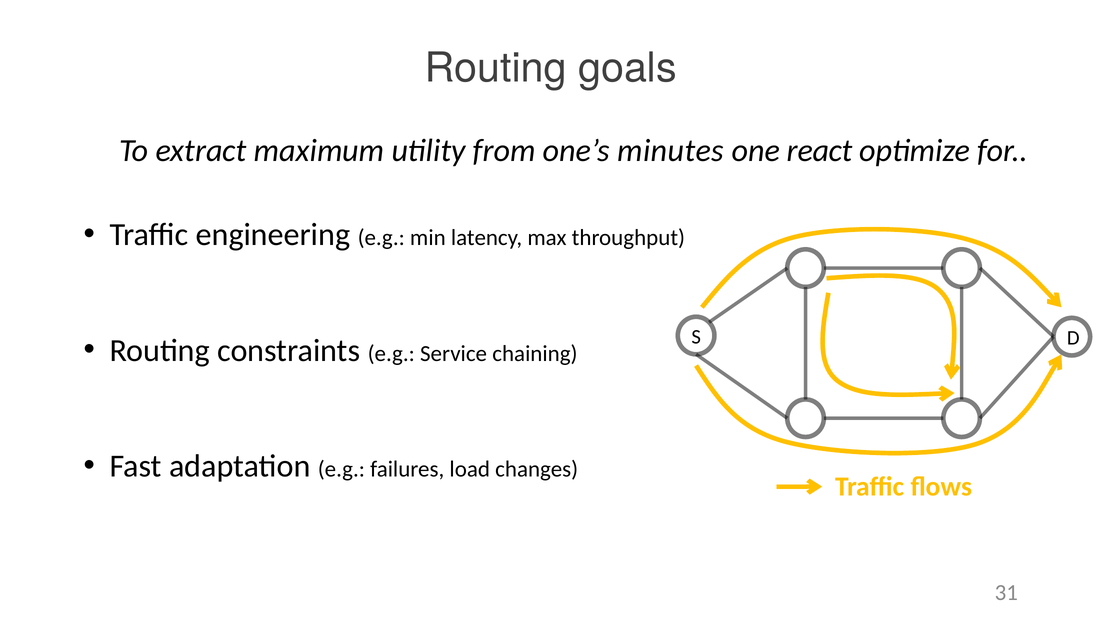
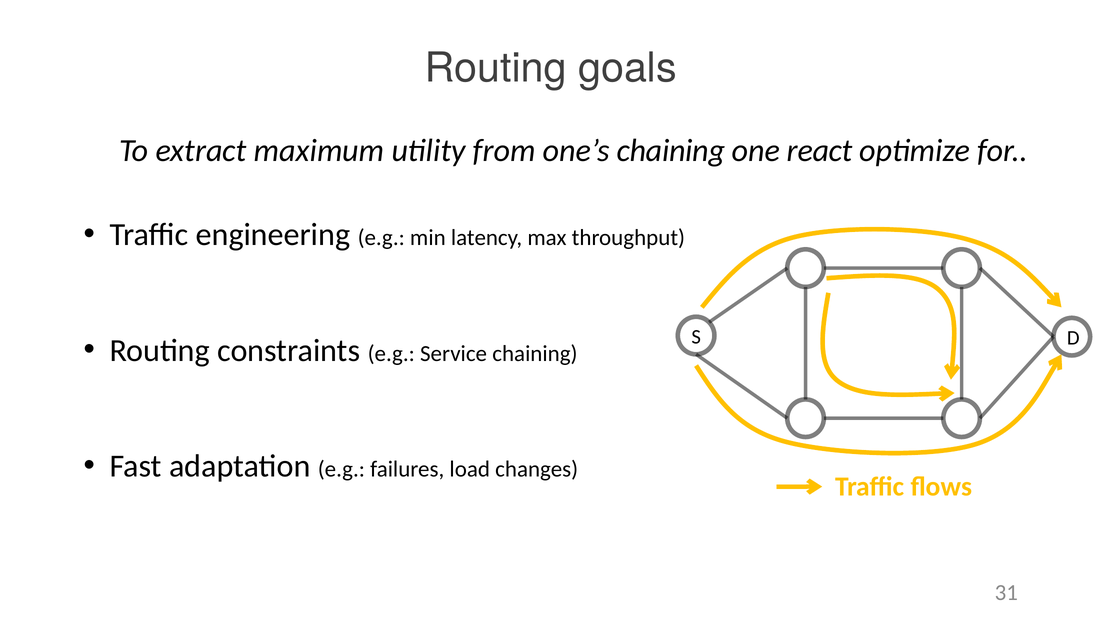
one’s minutes: minutes -> chaining (671, 150)
